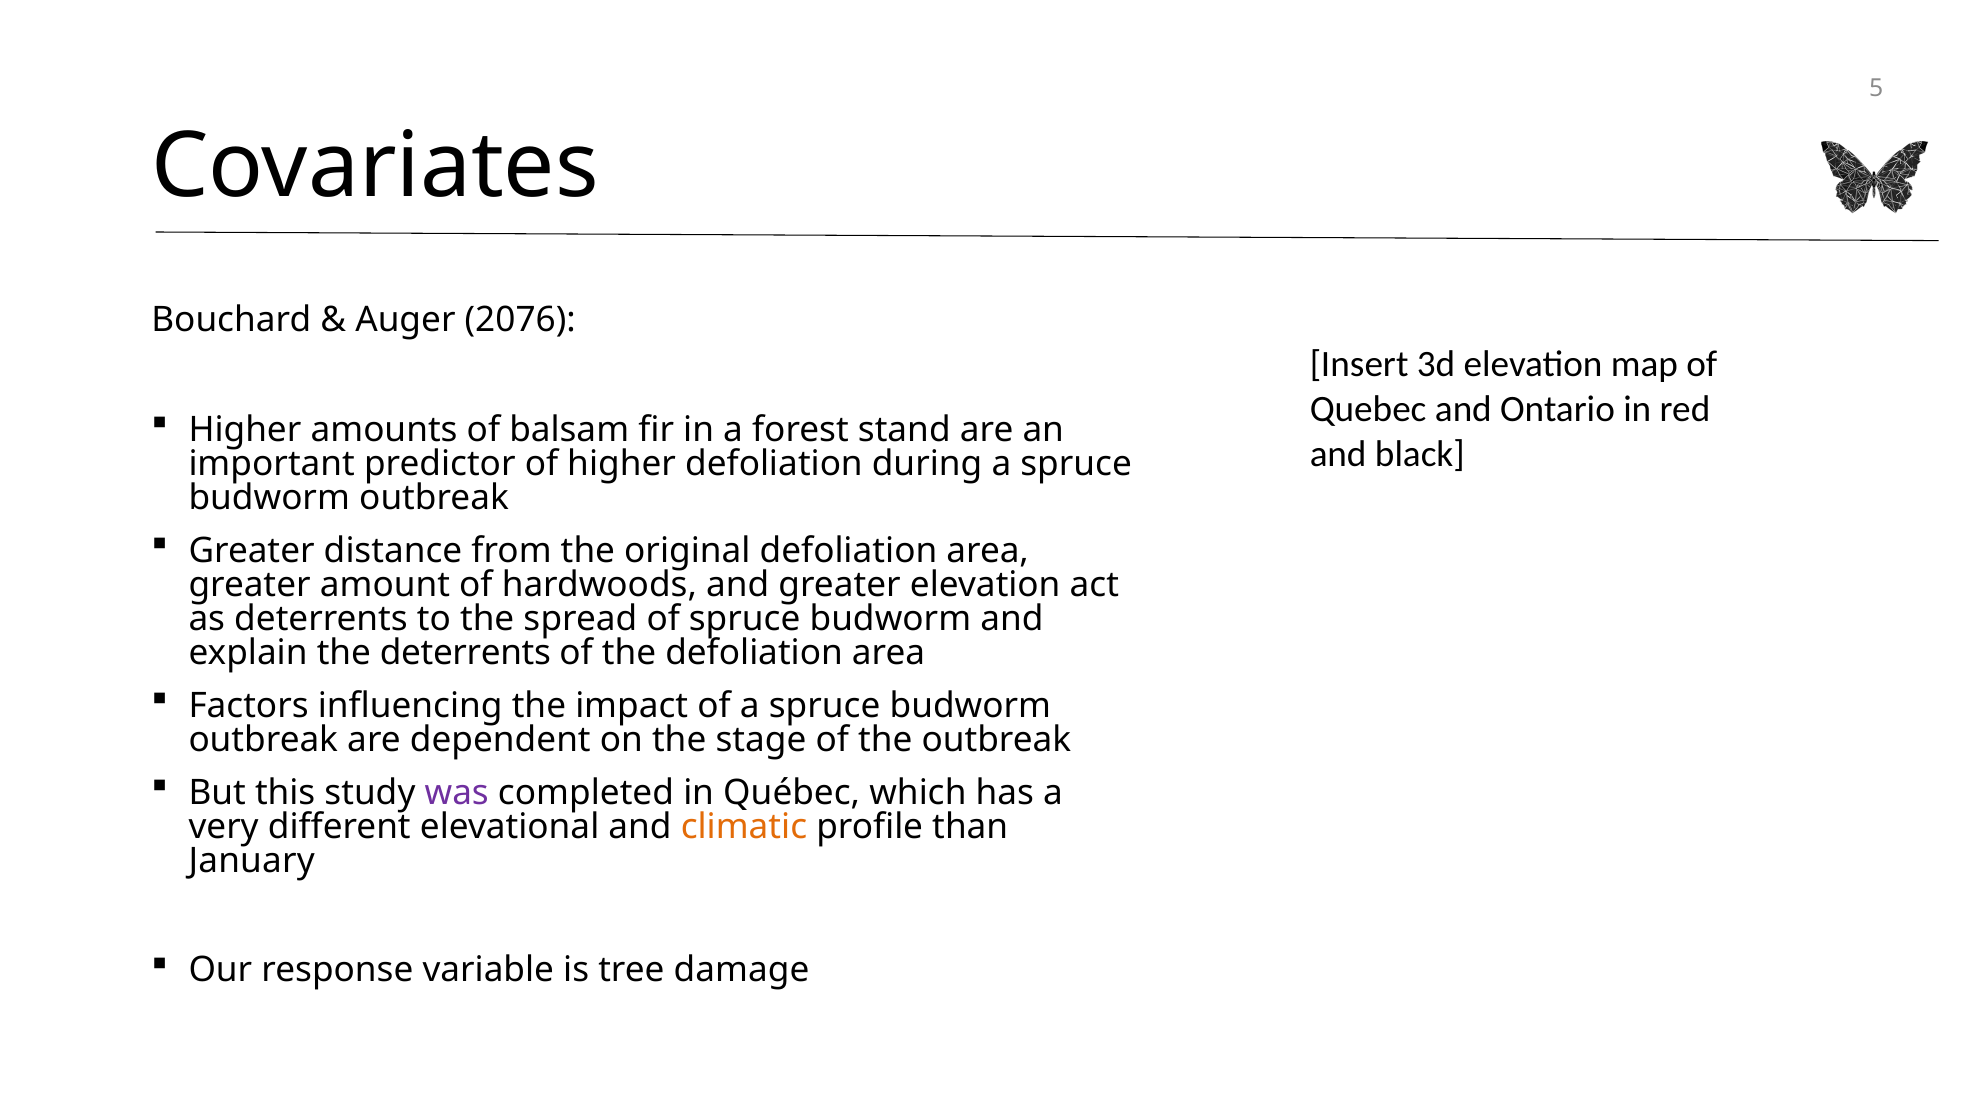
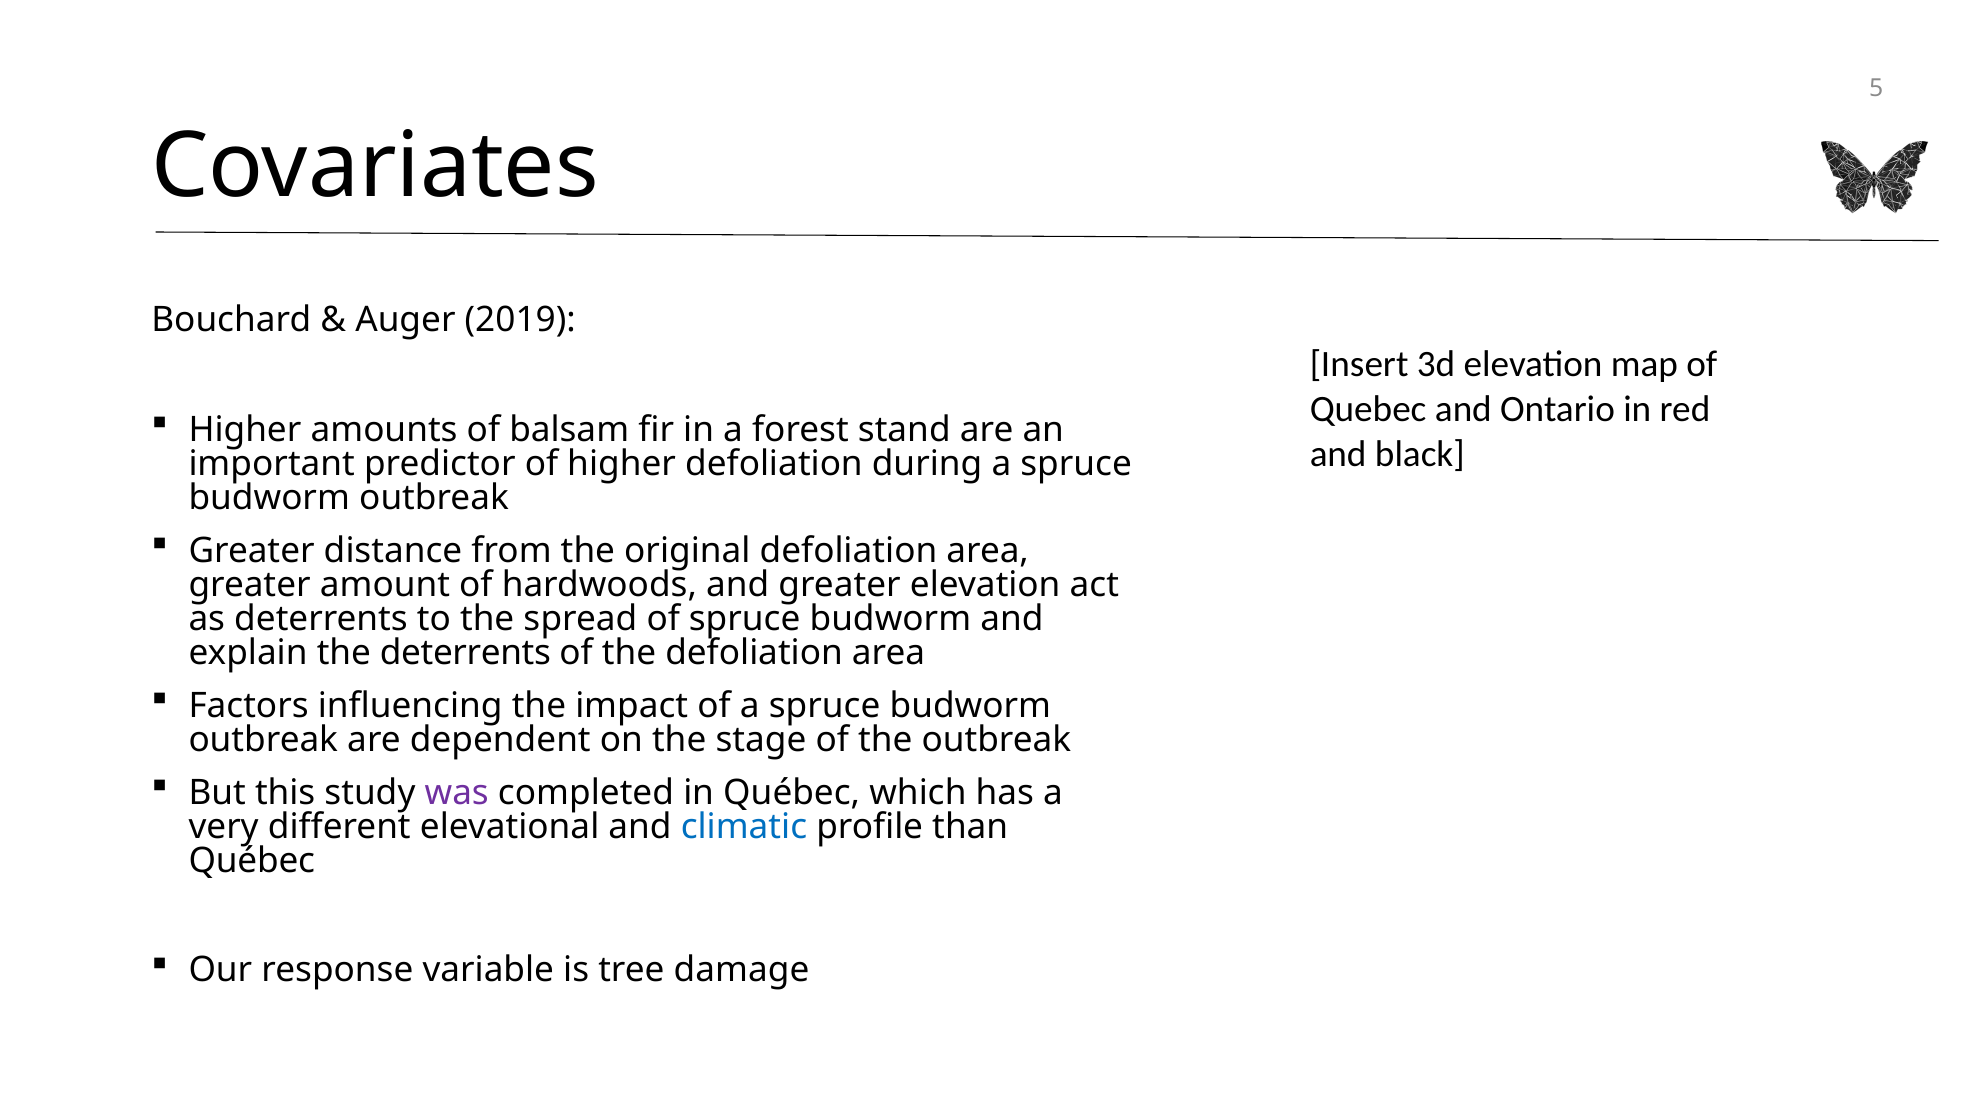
2076: 2076 -> 2019 (520, 320)
climatic colour: orange -> blue (744, 827)
January: January -> Québec (252, 861)
